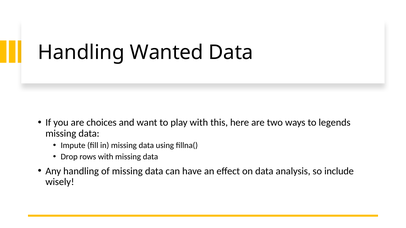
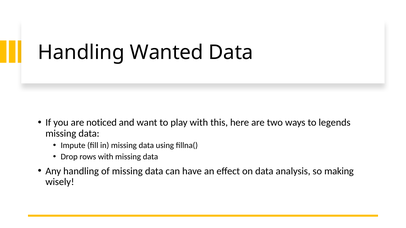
choices: choices -> noticed (102, 123)
include: include -> making (339, 171)
